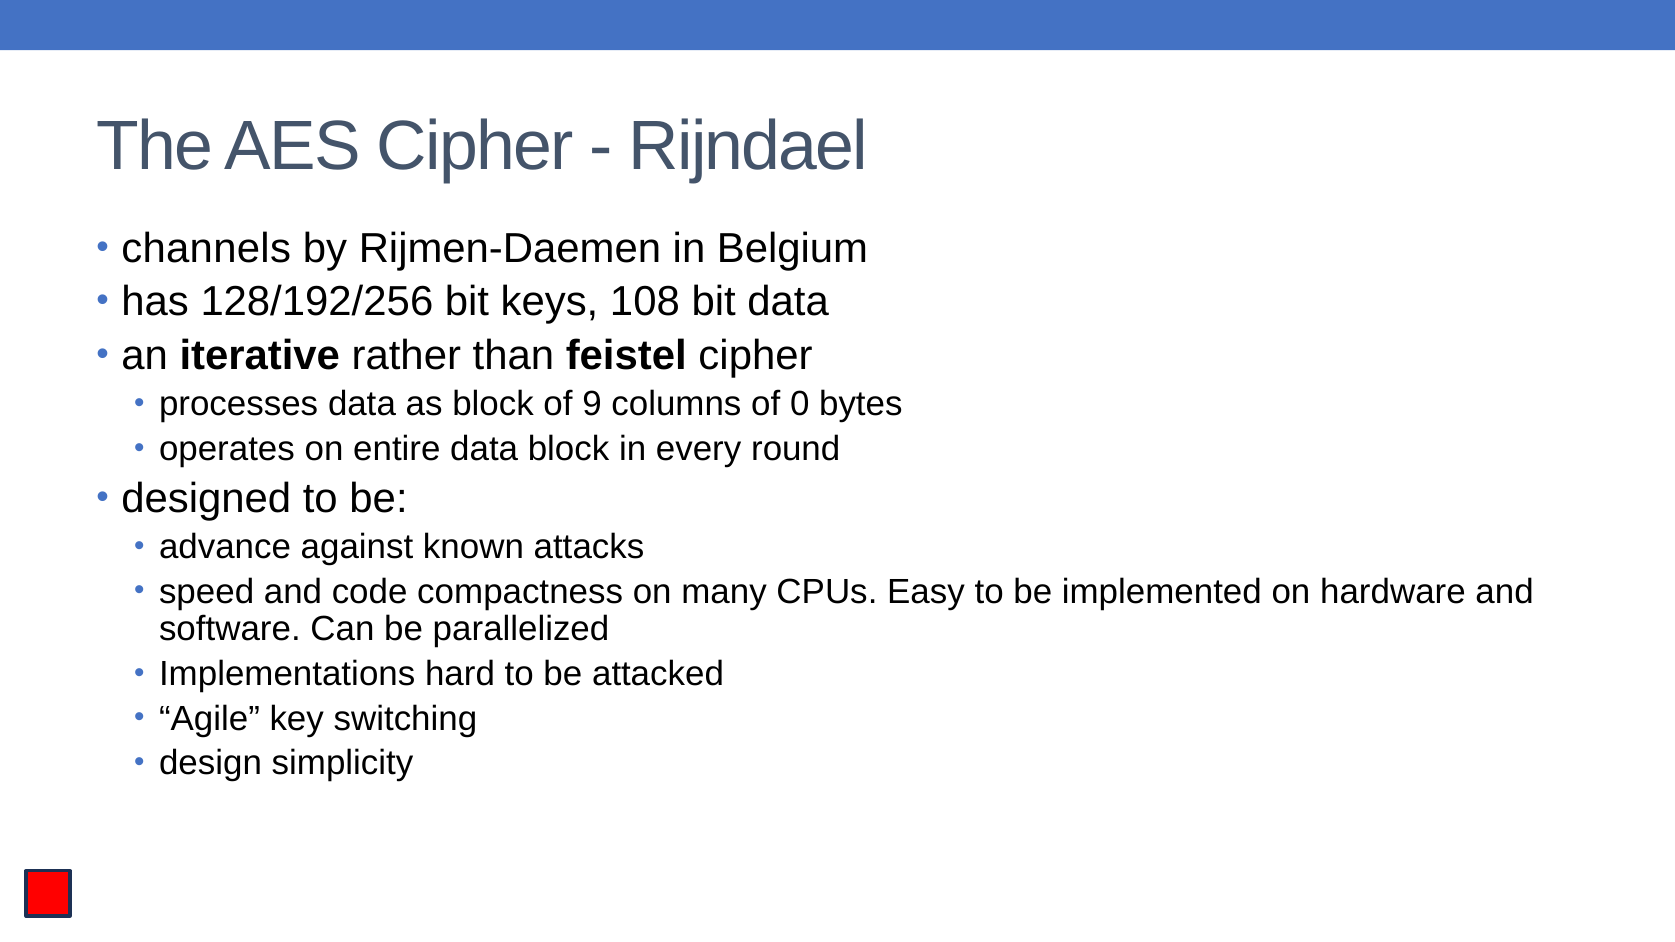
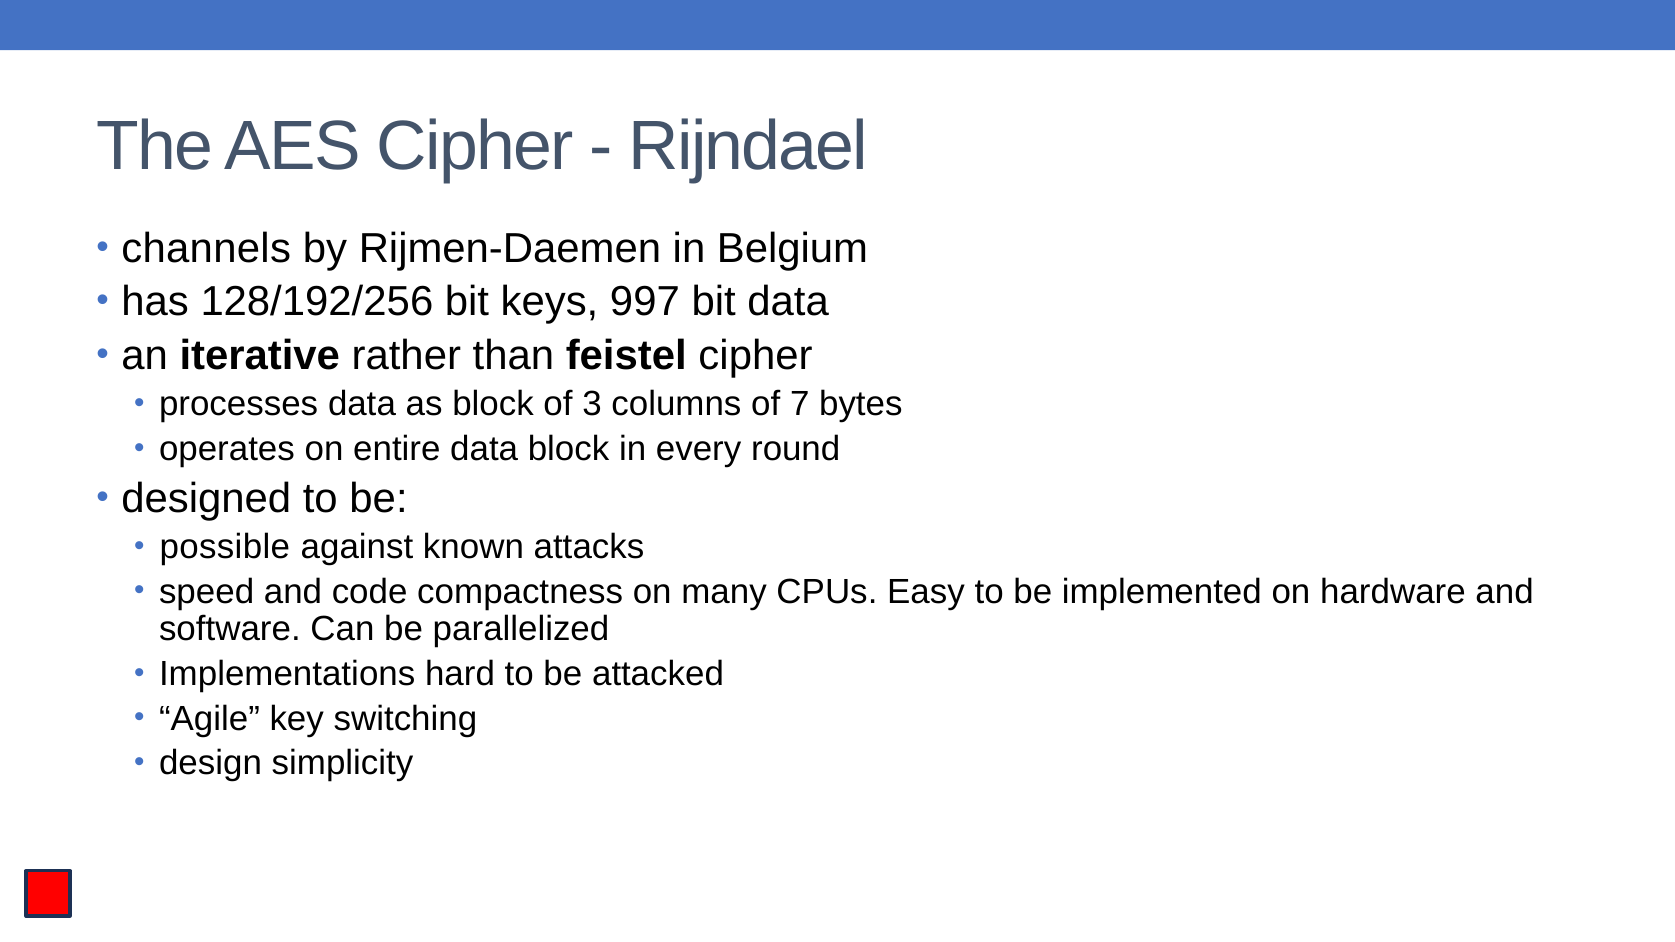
108: 108 -> 997 (645, 302)
9: 9 -> 3 (592, 404)
0: 0 -> 7 (800, 404)
advance: advance -> possible (225, 547)
